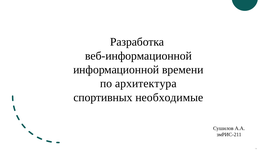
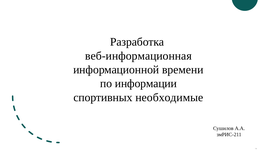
веб-информационной: веб-информационной -> веб-информационная (138, 56)
архитектура: архитектура -> информации (146, 83)
